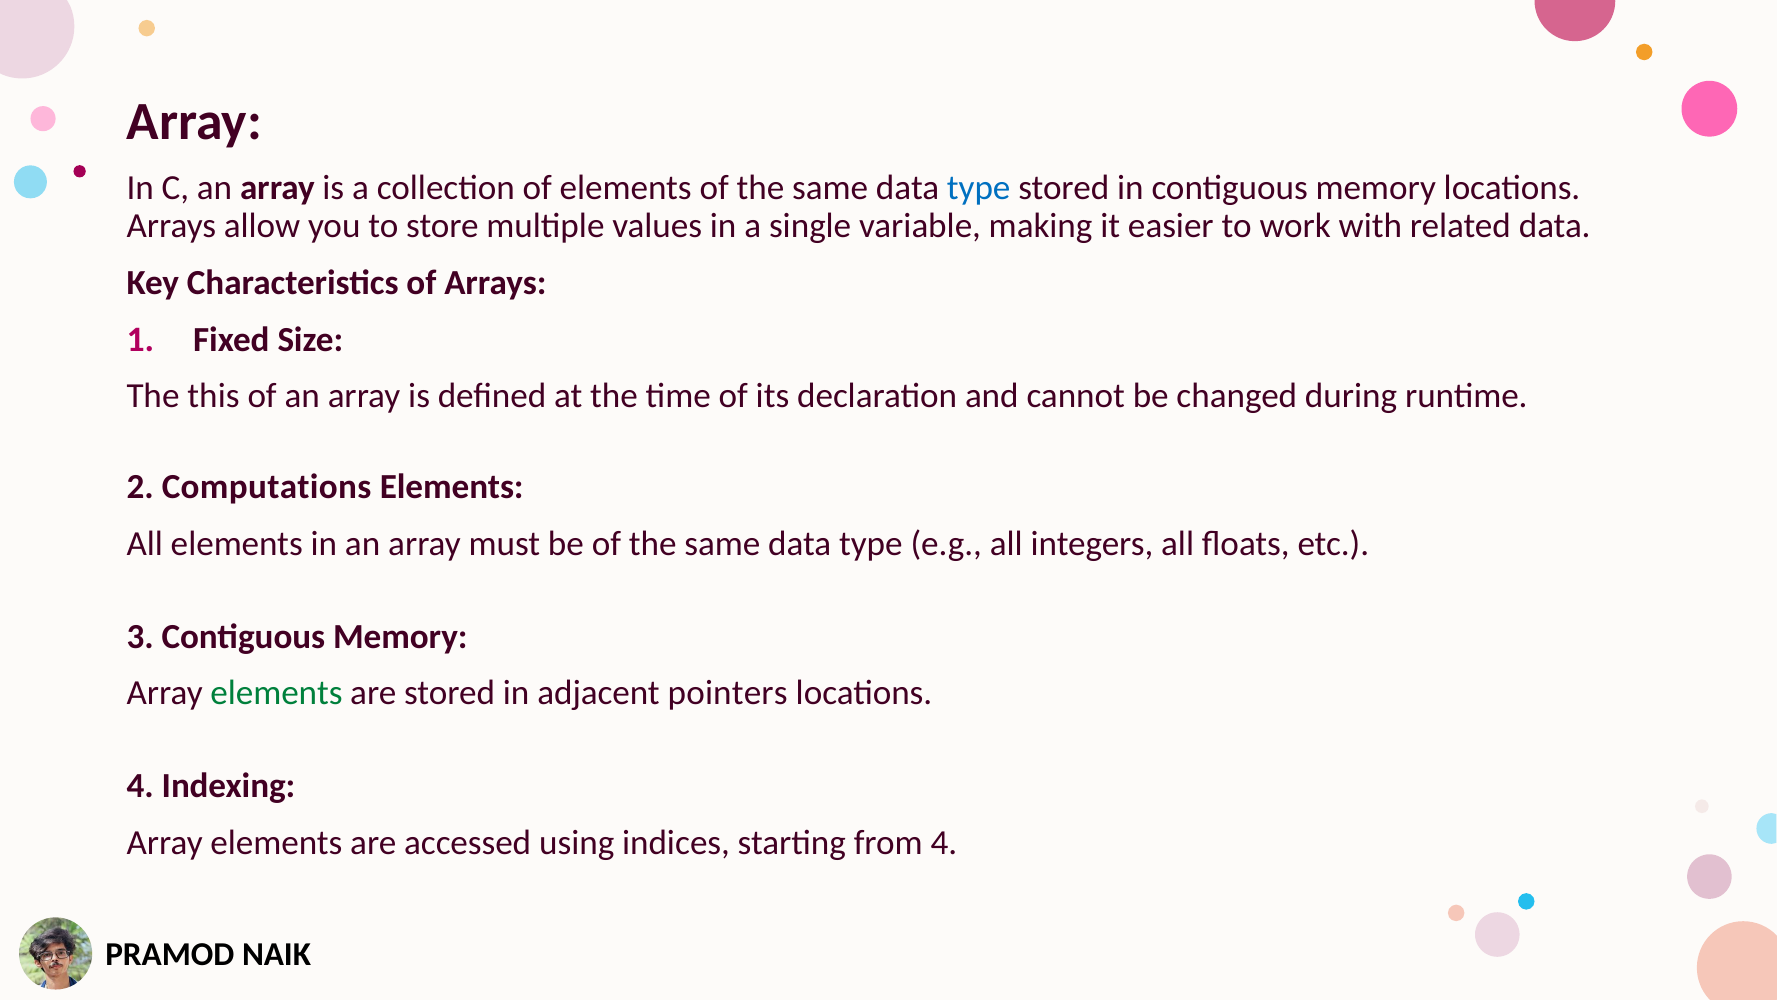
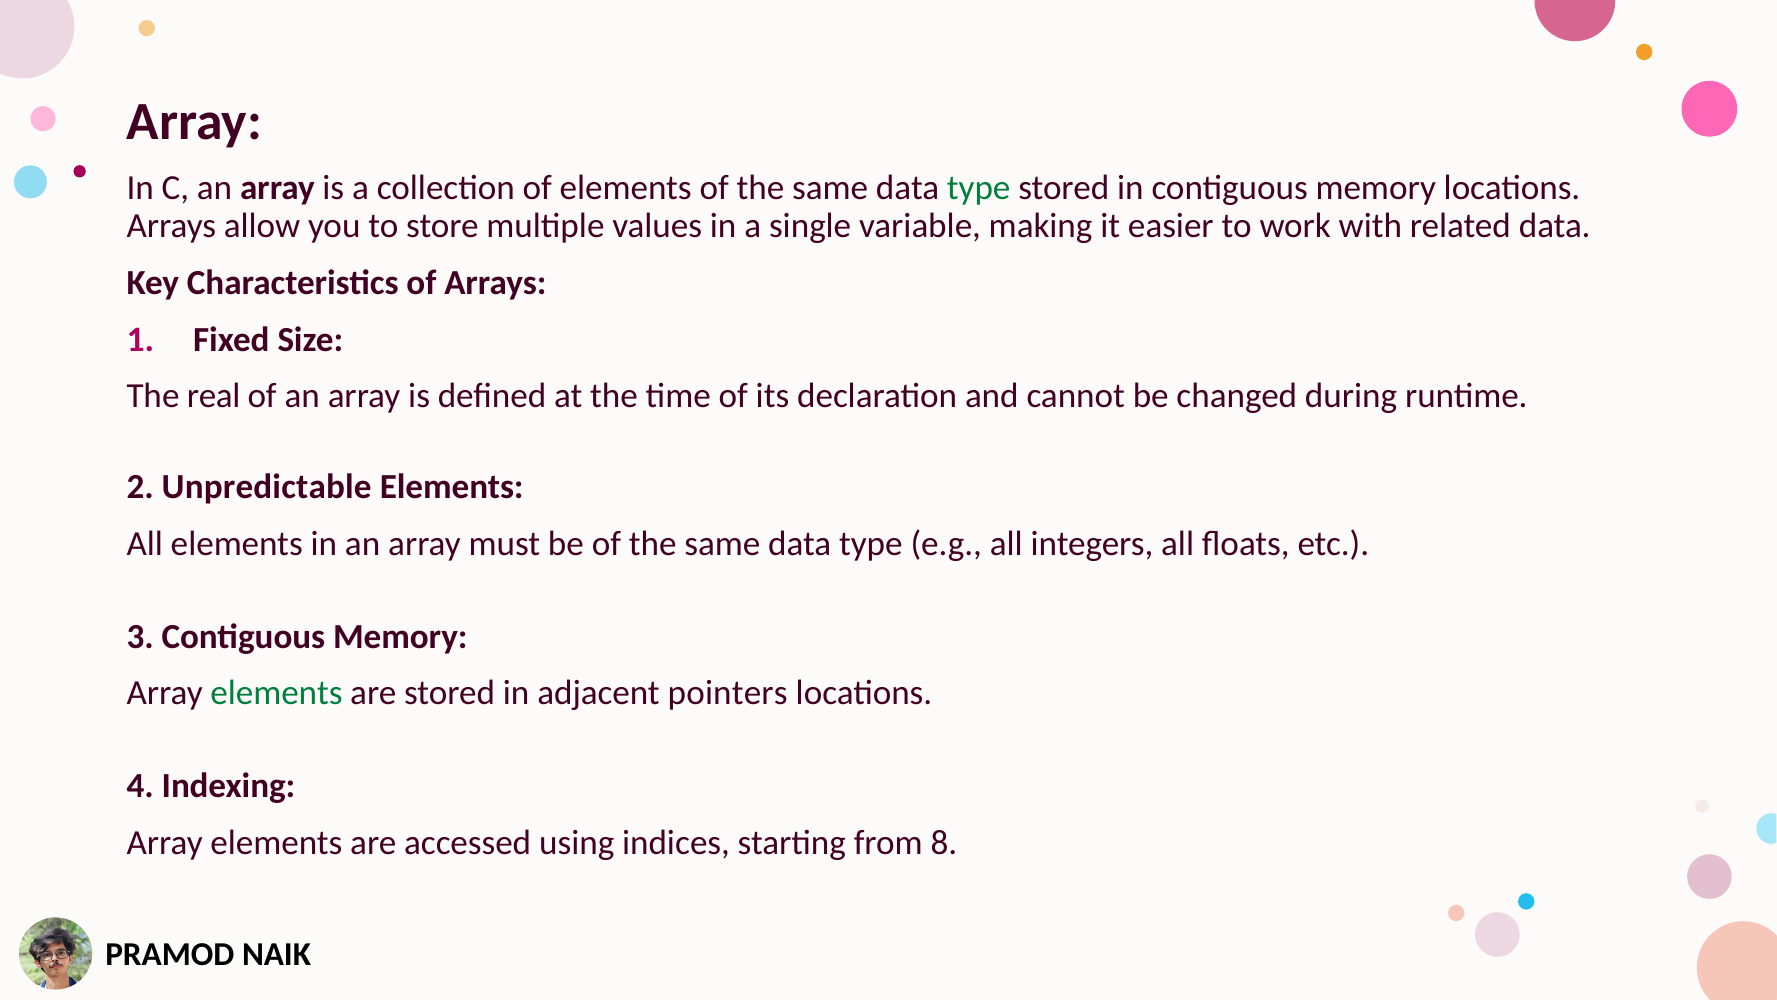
type colour: blue -> green (979, 188)
this: this -> real (214, 396)
Computations: Computations -> Unpredictable (267, 487)
from 4: 4 -> 8 (944, 842)
